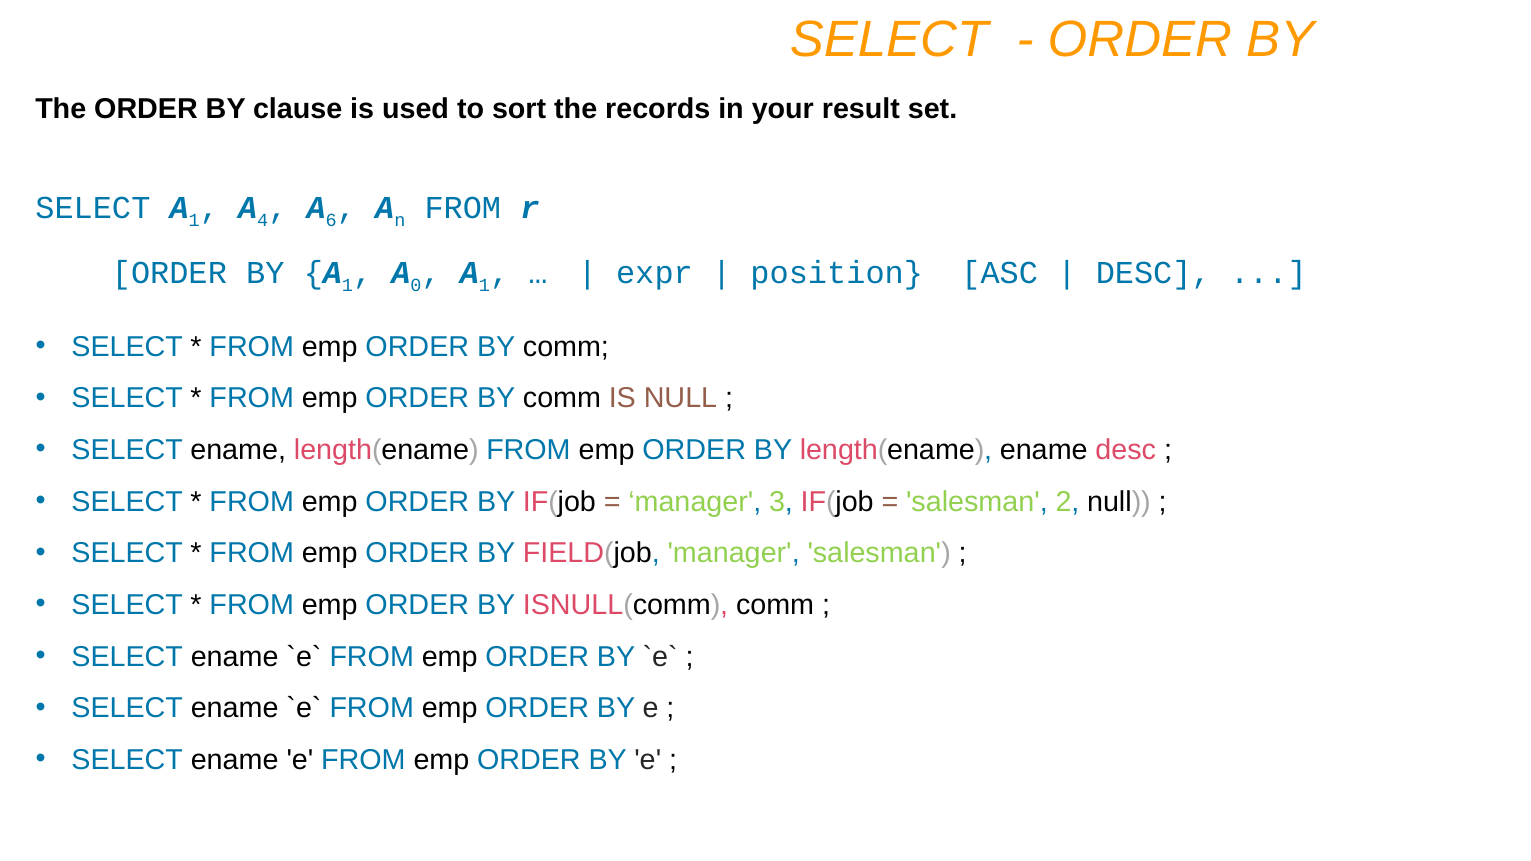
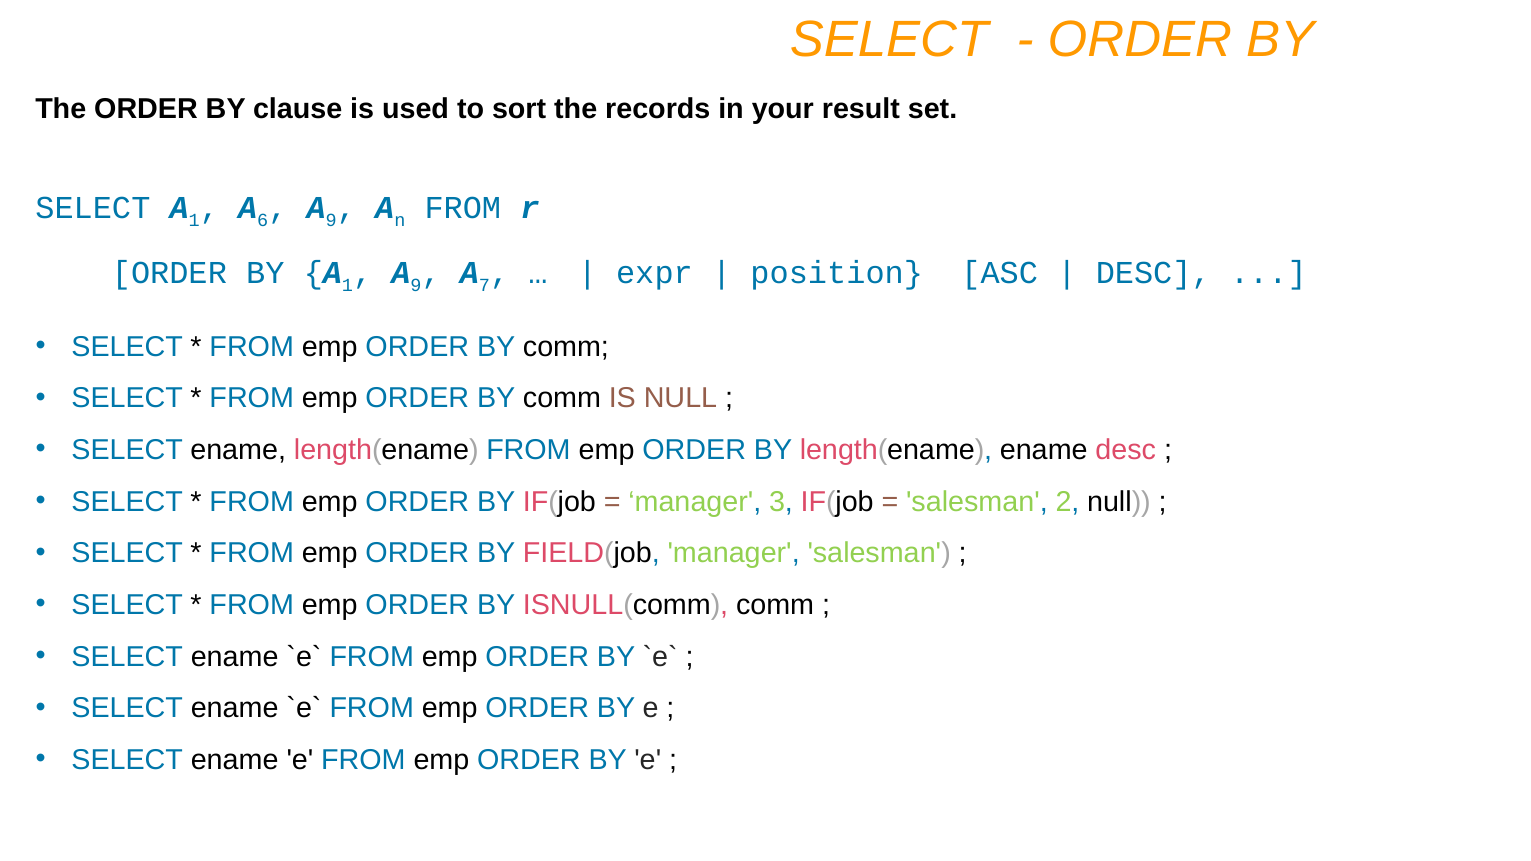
4: 4 -> 6 (263, 220)
6: 6 -> 9 (331, 220)
0: 0 -> 9 (416, 286)
1: 1 -> 7 (485, 286)
